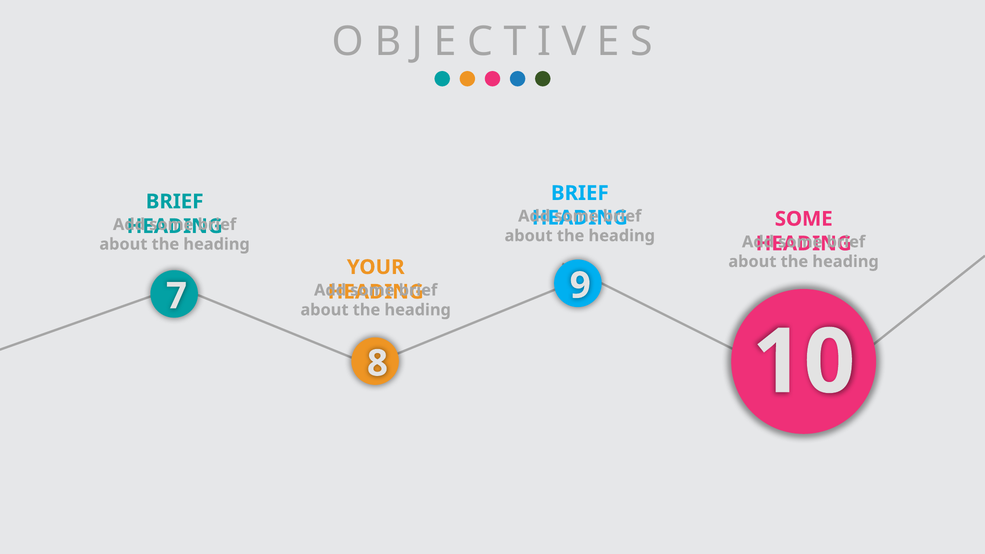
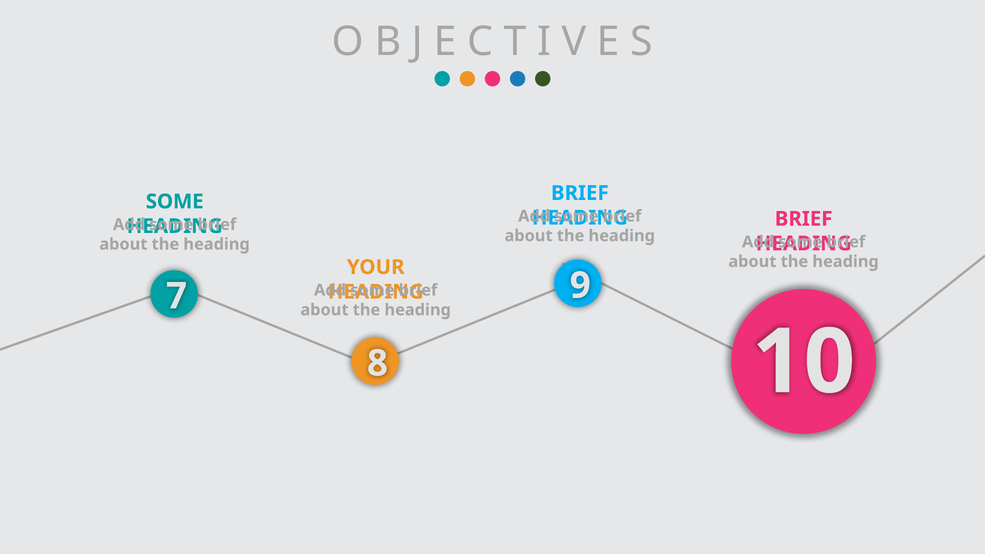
BRIEF: BRIEF -> SOME (175, 202)
SOME: SOME -> BRIEF (804, 219)
